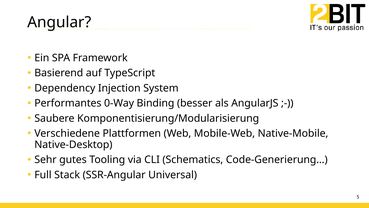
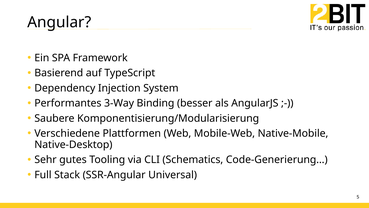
0-Way: 0-Way -> 3-Way (119, 103)
